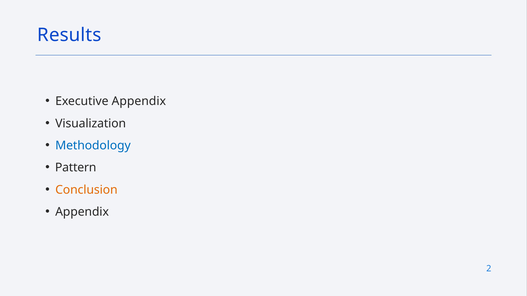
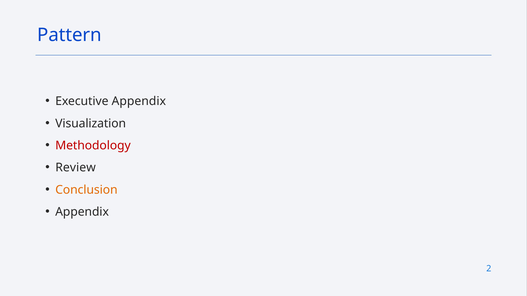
Results: Results -> Pattern (69, 35)
Methodology colour: blue -> red (93, 146)
Pattern: Pattern -> Review (76, 168)
